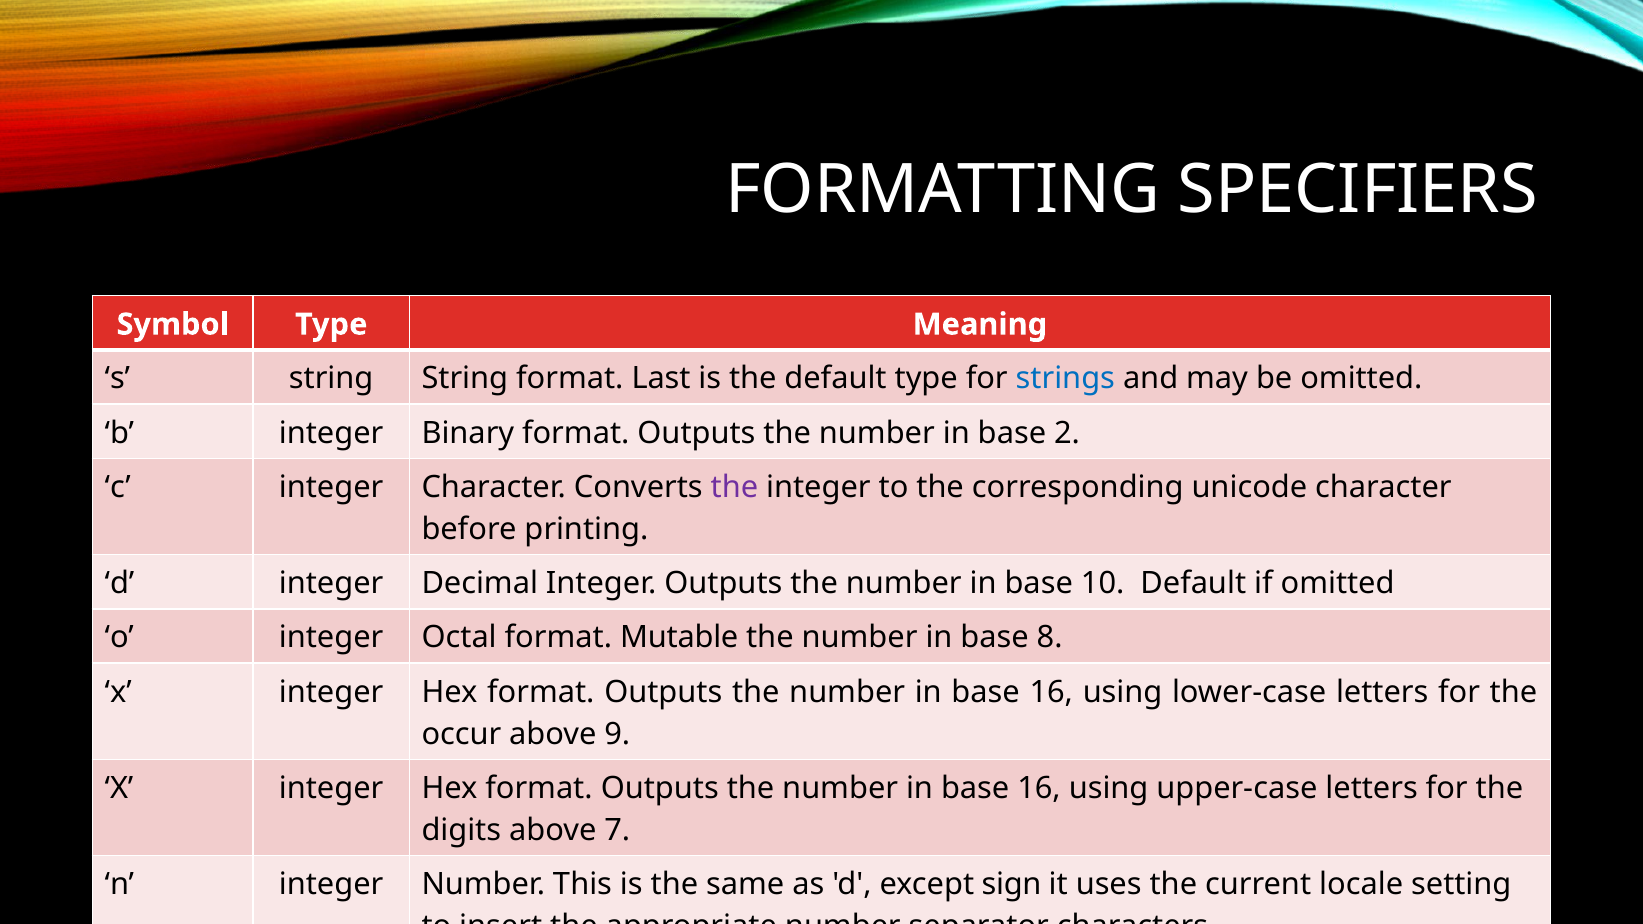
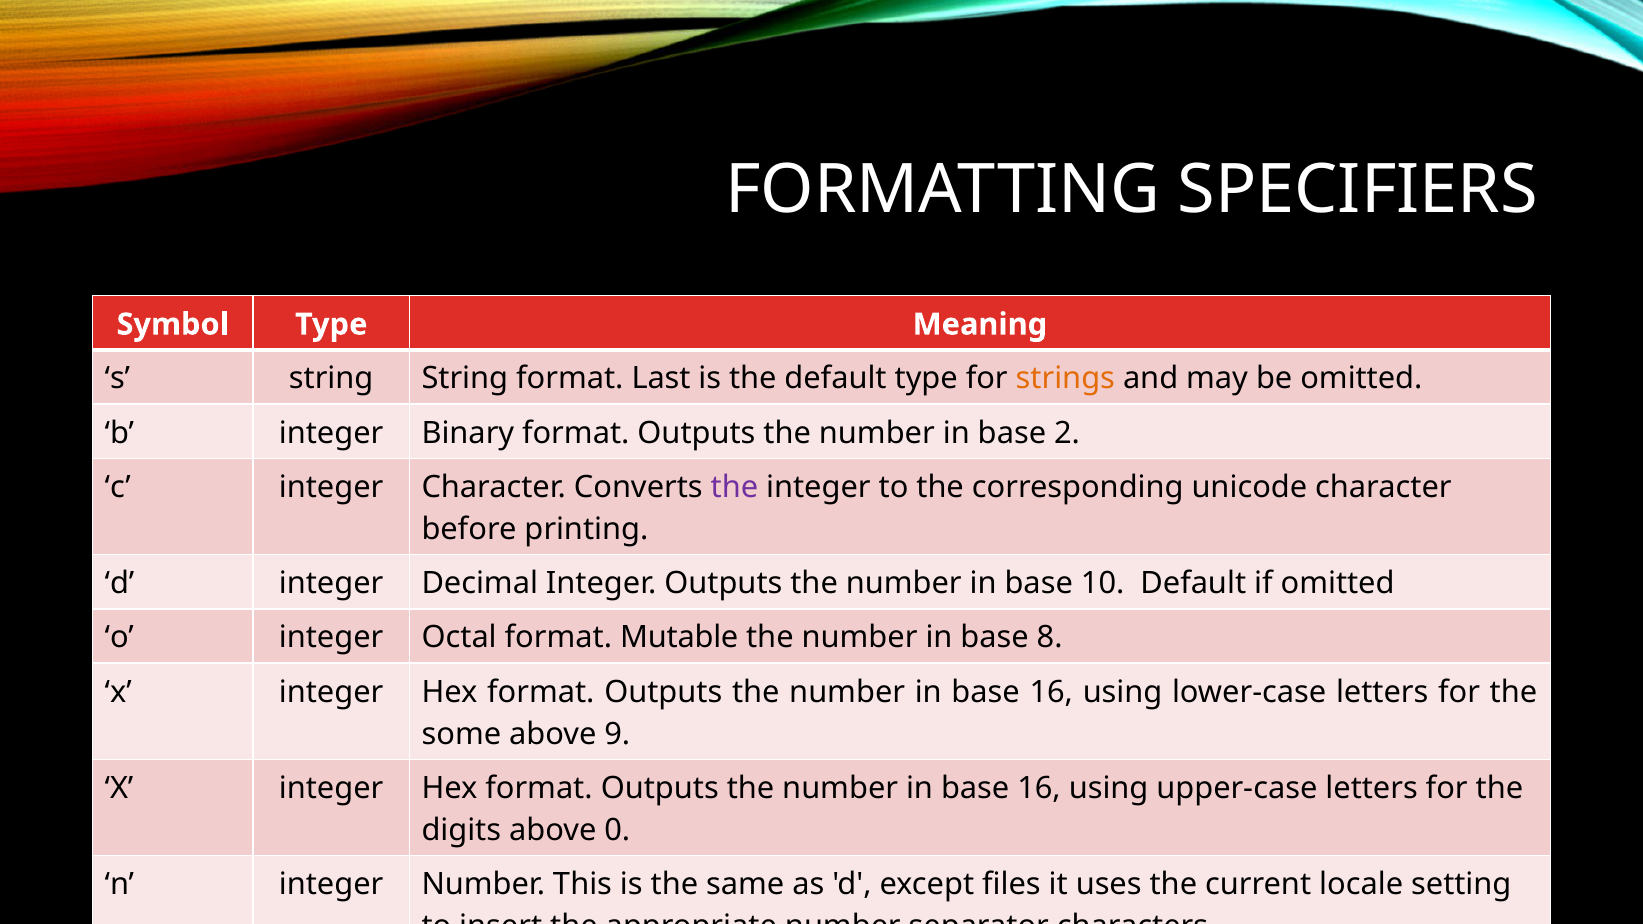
strings colour: blue -> orange (1065, 379)
occur: occur -> some (461, 734)
7: 7 -> 0 (617, 830)
sign: sign -> files (1011, 885)
